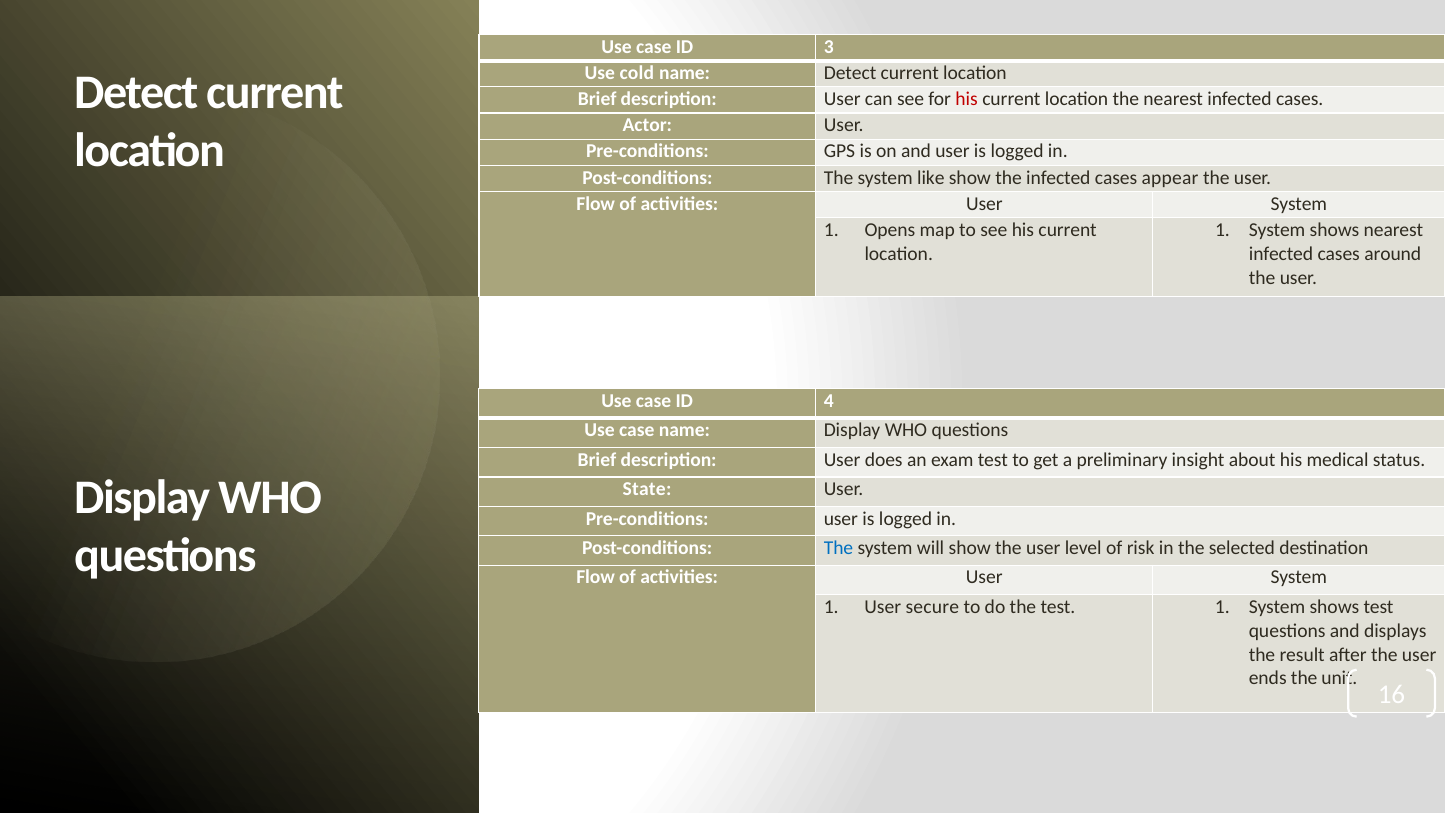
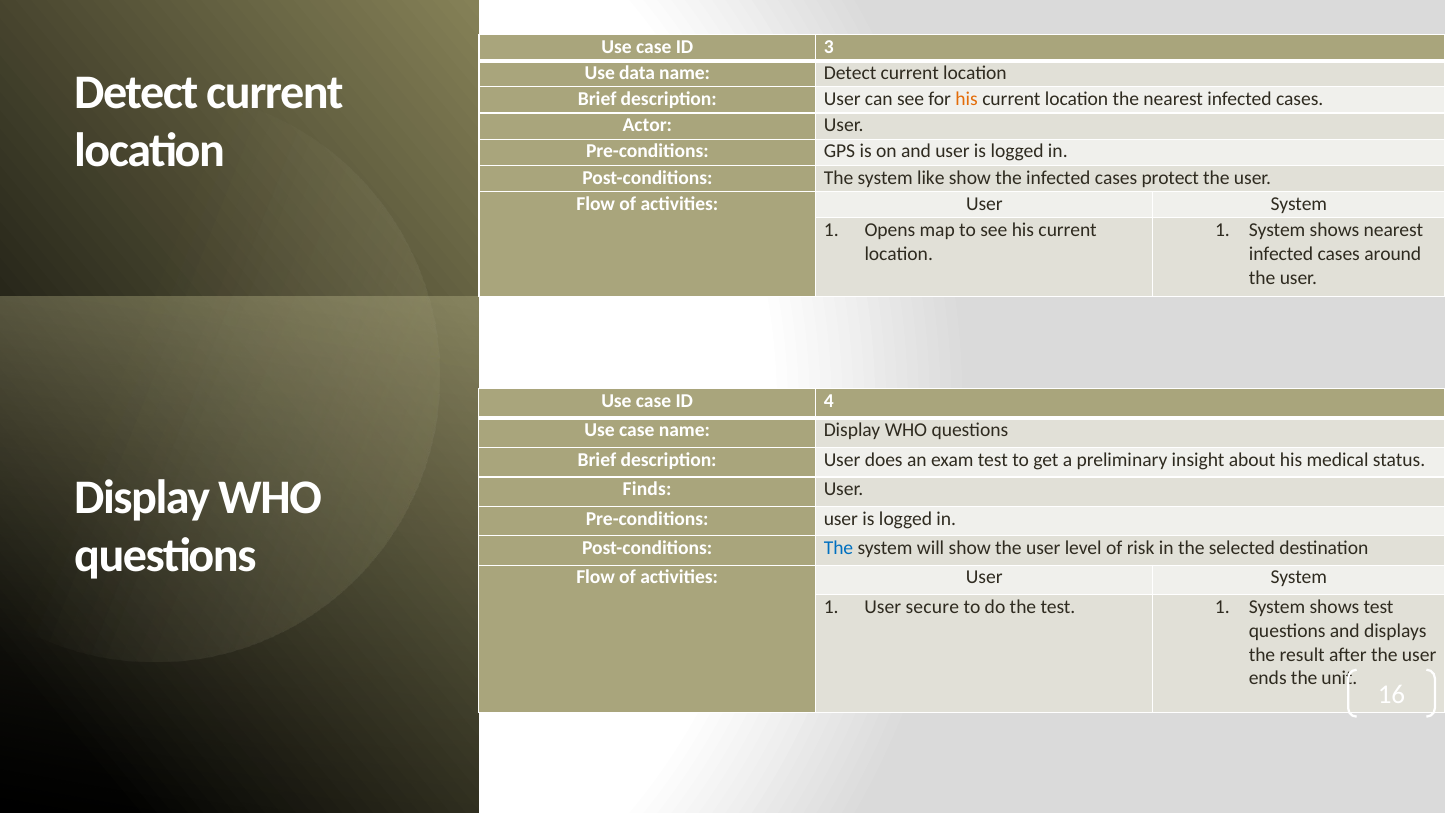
cold: cold -> data (637, 73)
his colour: red -> orange (967, 99)
appear: appear -> protect (1170, 178)
State: State -> Finds (647, 489)
